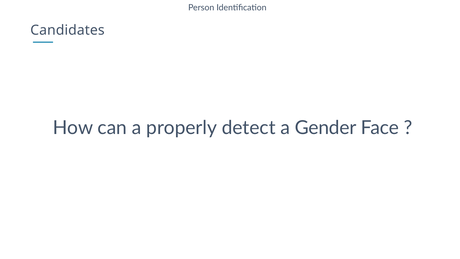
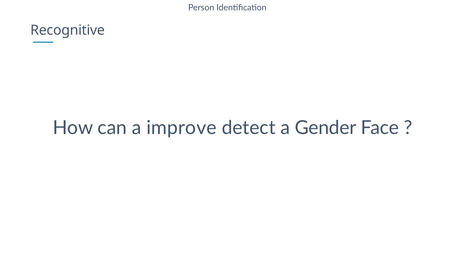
Candidates: Candidates -> Recognitive (68, 30)
properly: properly -> improve (182, 128)
